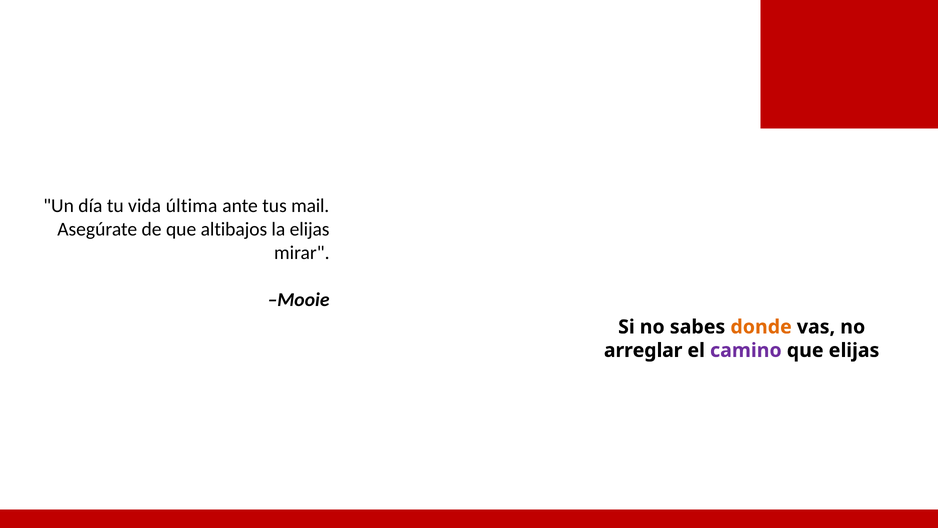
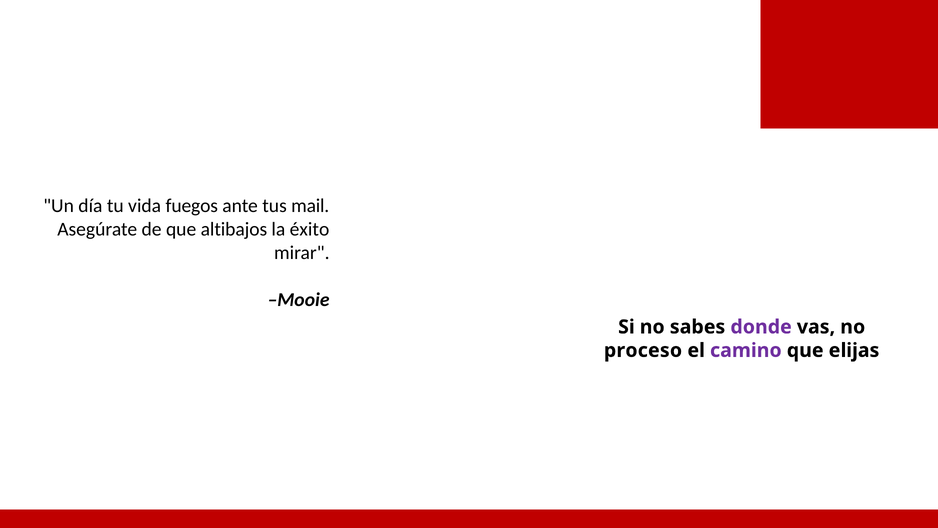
última: última -> fuegos (192, 206)
la elijas: elijas -> éxito (309, 229)
donde colour: orange -> purple (761, 327)
arreglar: arreglar -> proceso (643, 350)
